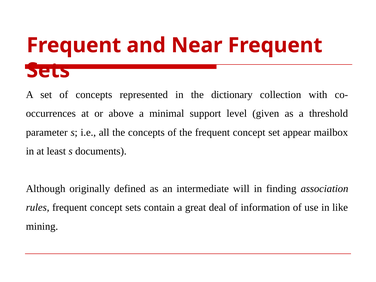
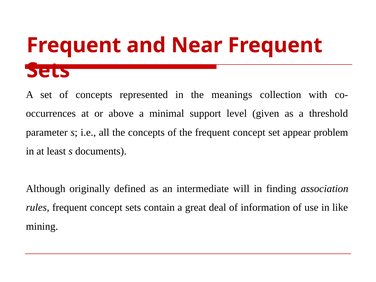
dictionary: dictionary -> meanings (232, 95)
mailbox: mailbox -> problem (331, 132)
